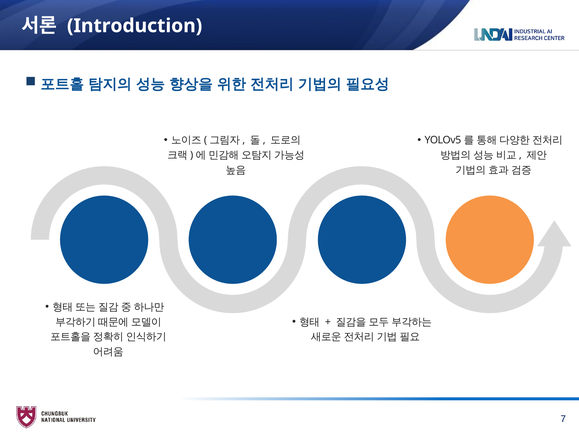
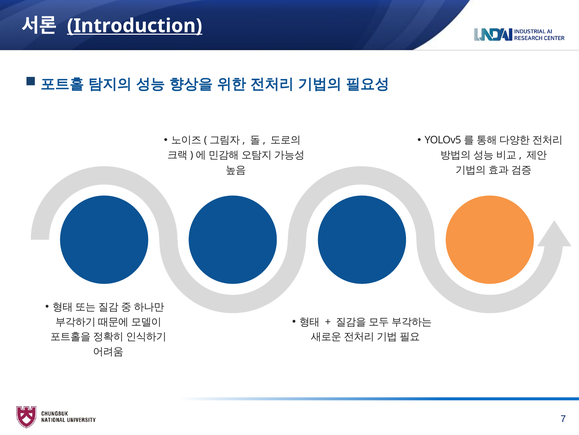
Introduction underline: none -> present (135, 26)
